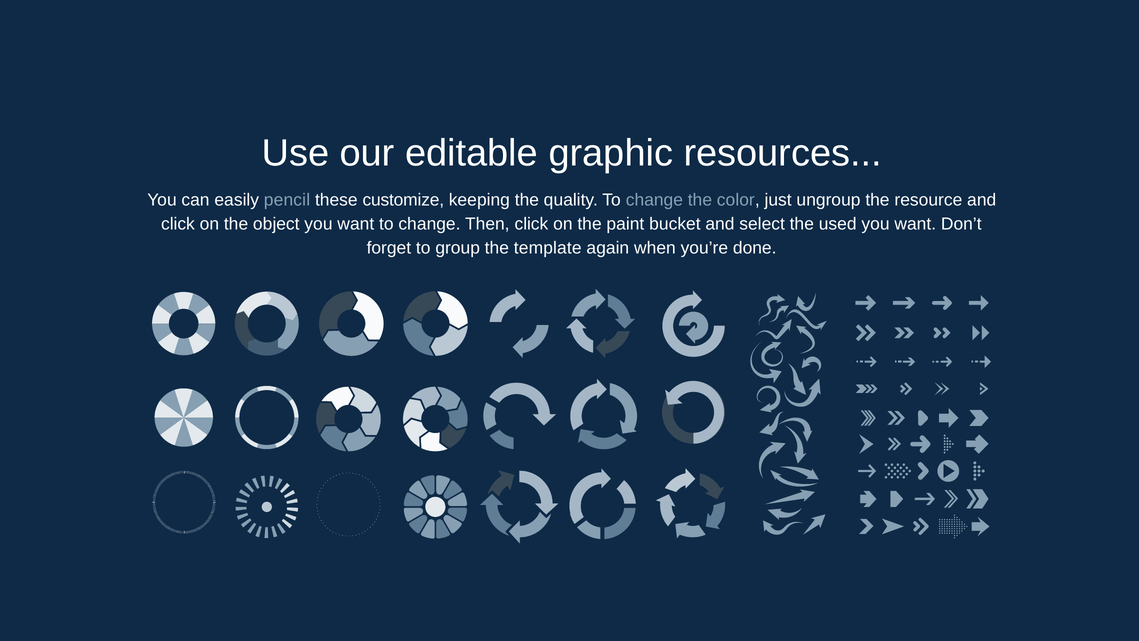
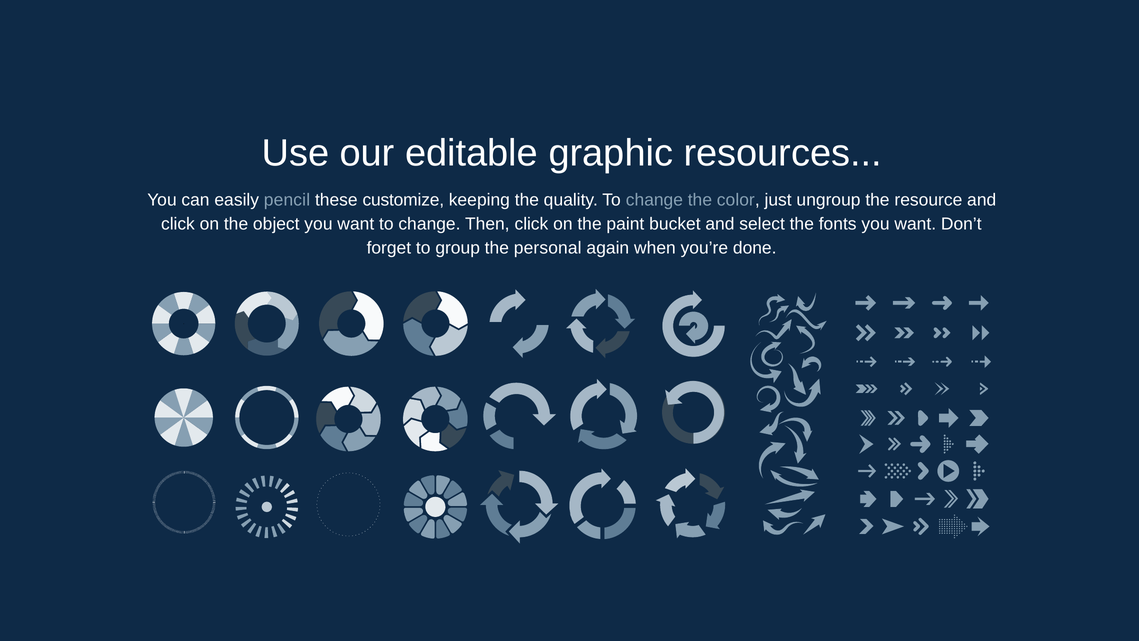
used: used -> fonts (838, 224)
template: template -> personal (548, 248)
